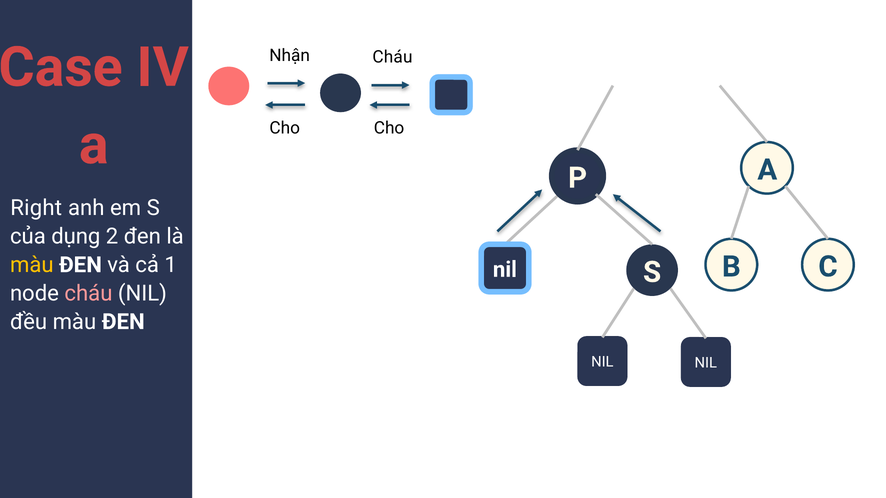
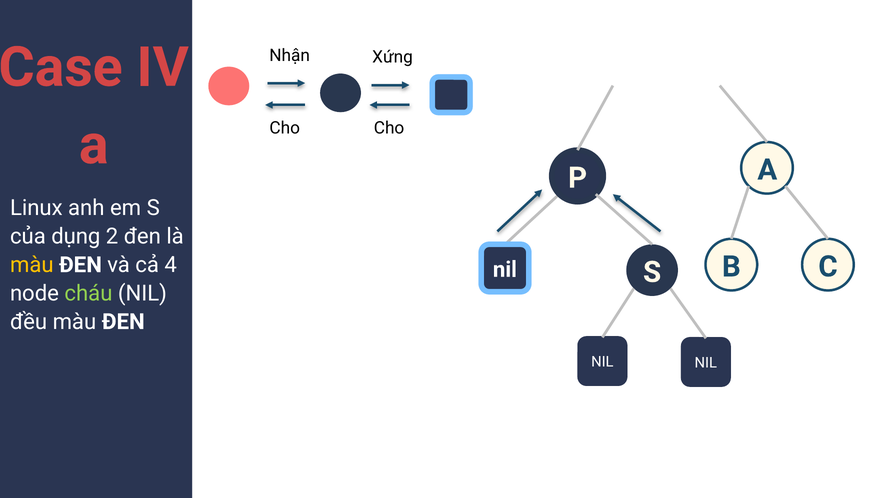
Cháu: Cháu -> Xứng (393, 57)
Right: Right -> Linux (36, 208)
1: 1 -> 4 (171, 265)
cháu colour: pink -> light green (88, 294)
